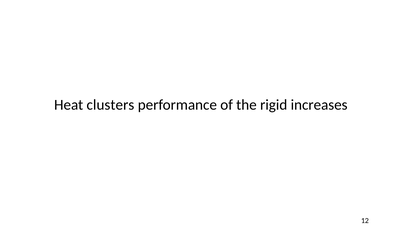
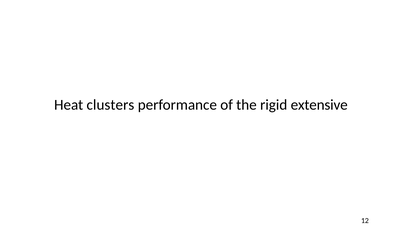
increases: increases -> extensive (319, 105)
